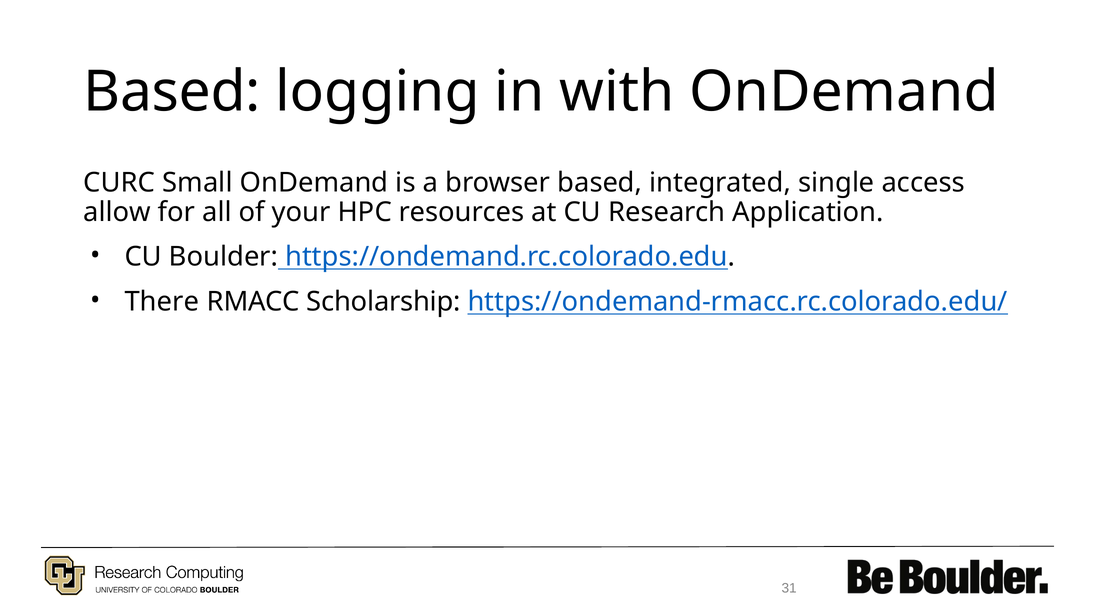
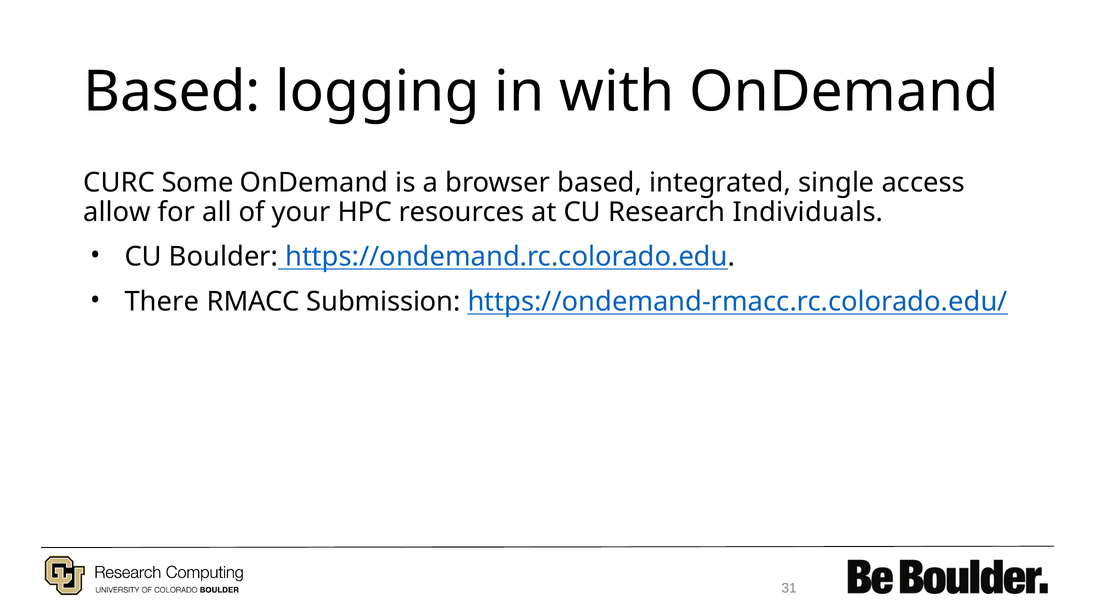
Small: Small -> Some (198, 183)
Application: Application -> Individuals (808, 212)
Scholarship: Scholarship -> Submission (383, 301)
